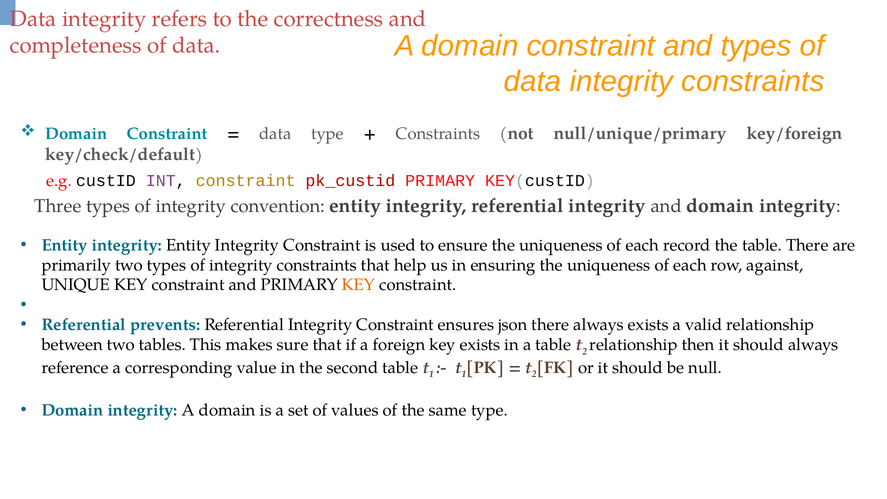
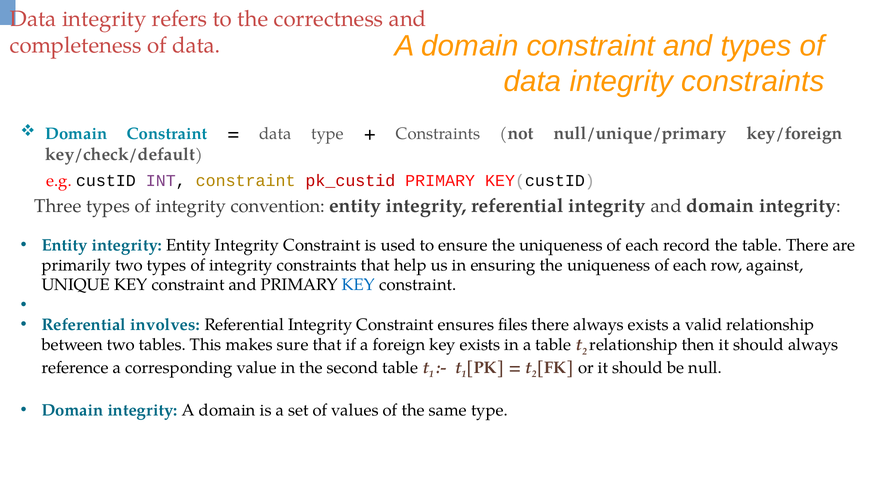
KEY colour: orange -> blue (358, 285)
prevents: prevents -> involves (165, 325)
json: json -> files (513, 325)
